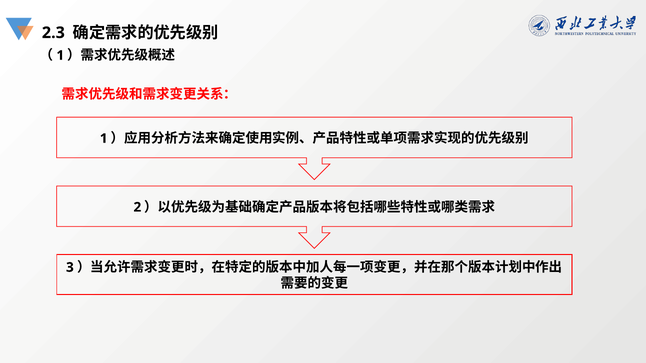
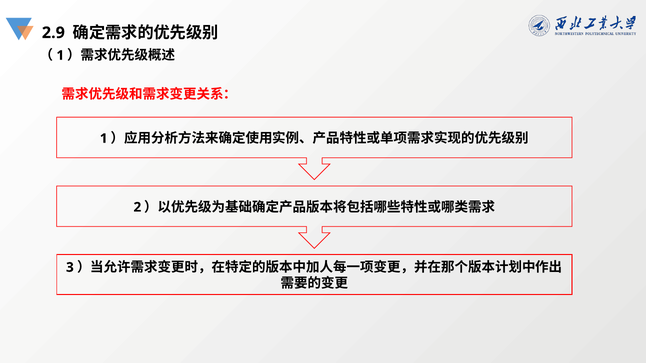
2.3: 2.3 -> 2.9 (53, 33)
